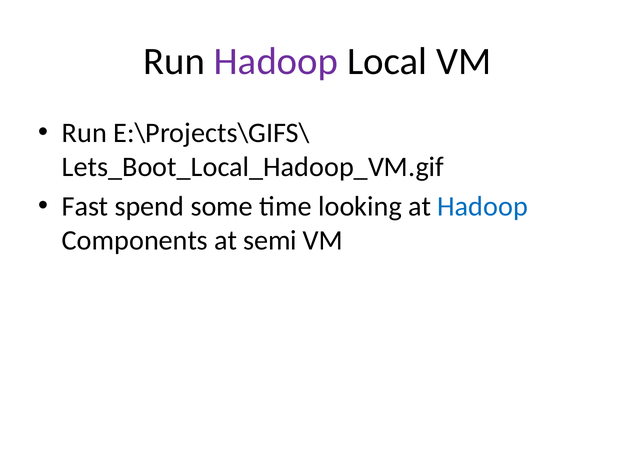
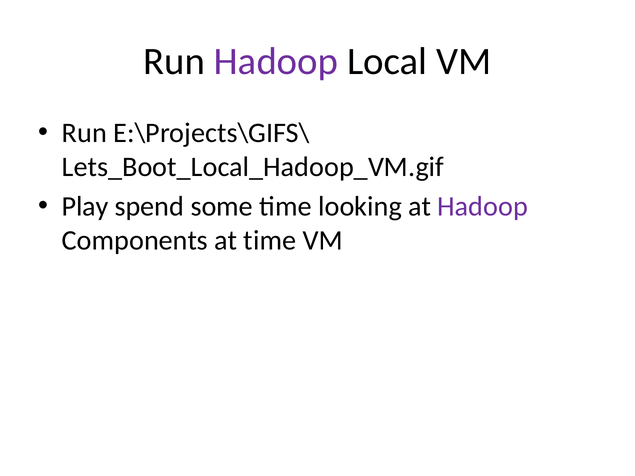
Fast: Fast -> Play (85, 207)
Hadoop colour: blue -> purple (483, 207)
at semi: semi -> time (270, 240)
